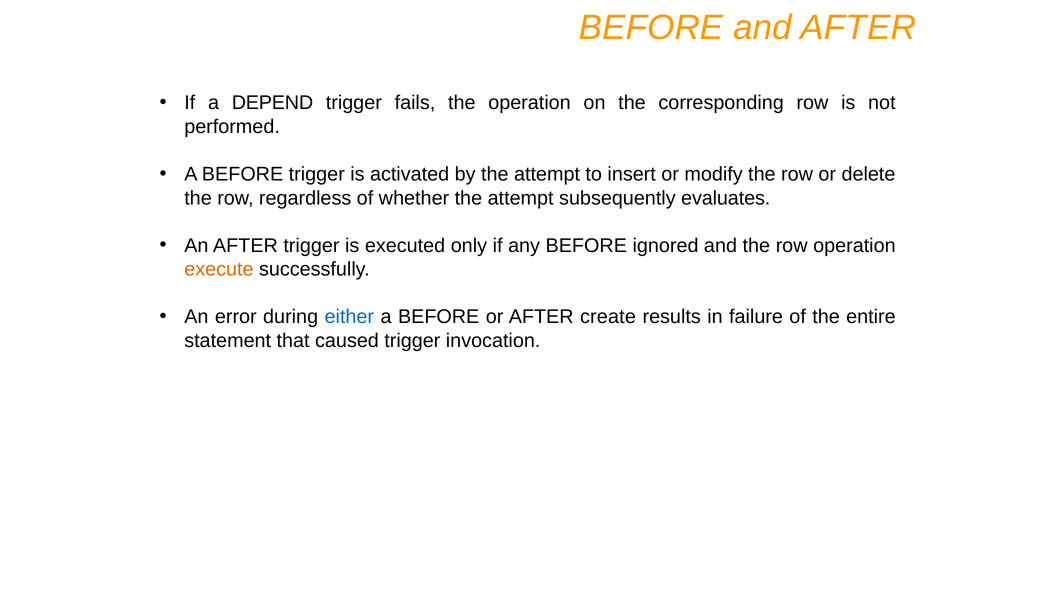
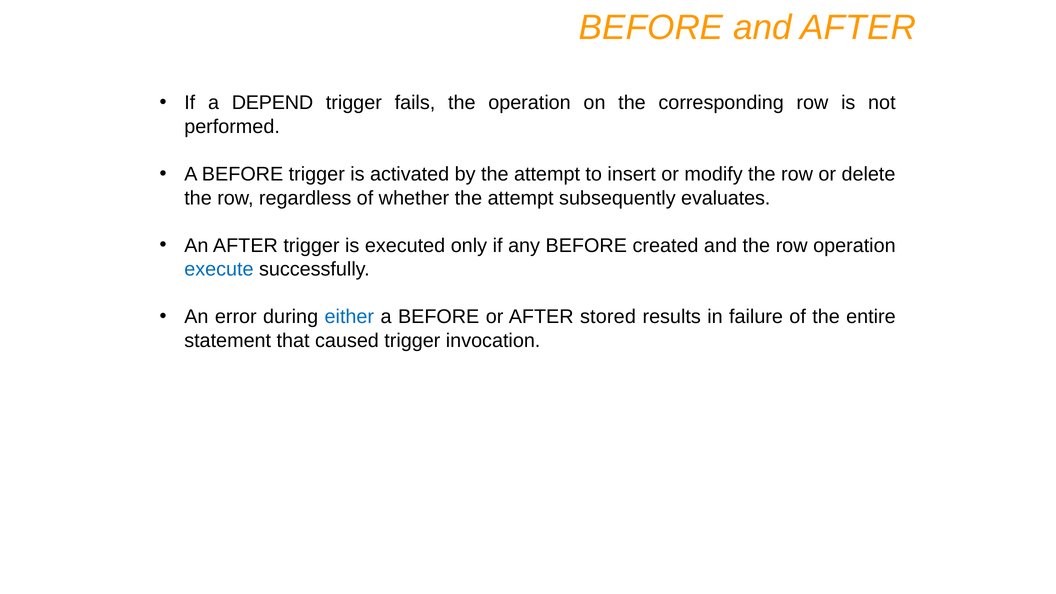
ignored: ignored -> created (666, 245)
execute colour: orange -> blue (219, 269)
create: create -> stored (608, 317)
